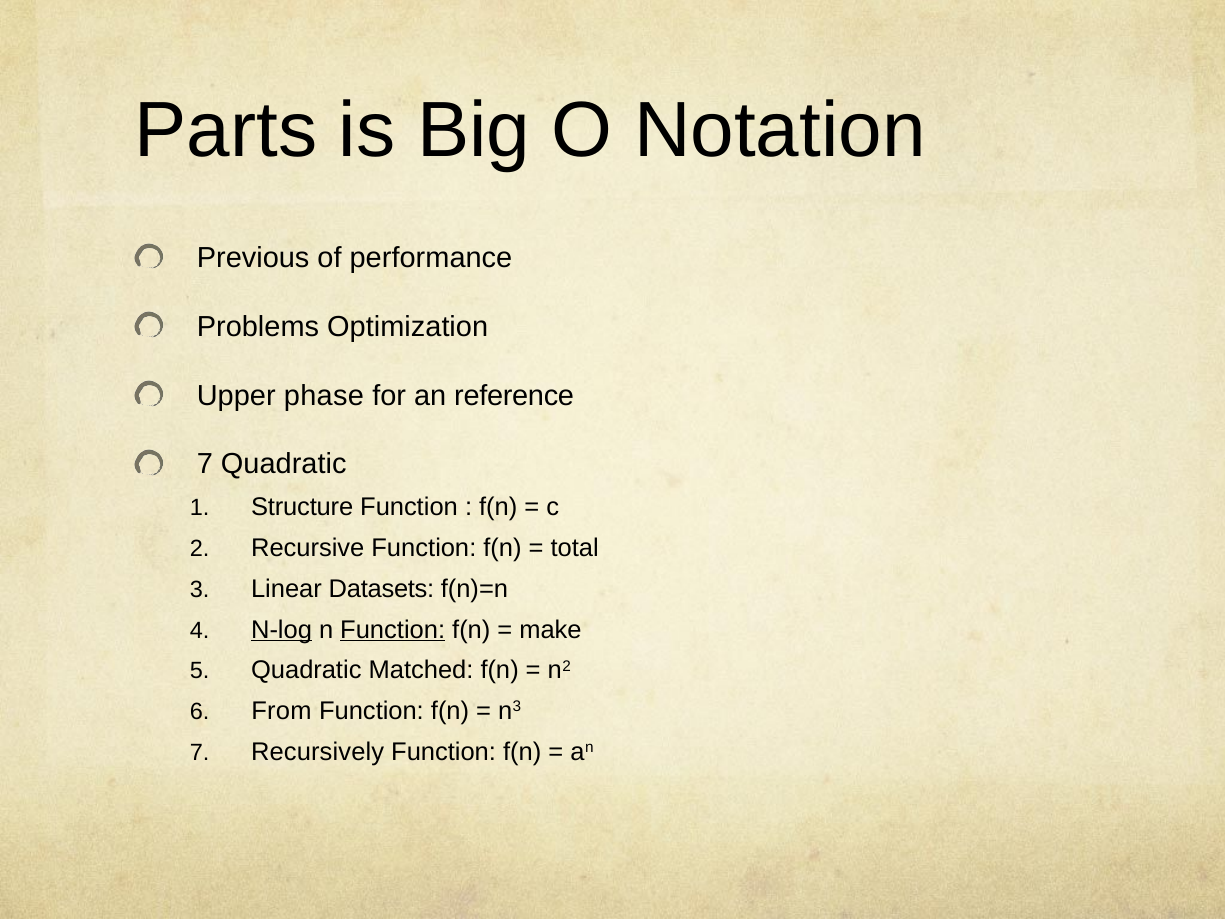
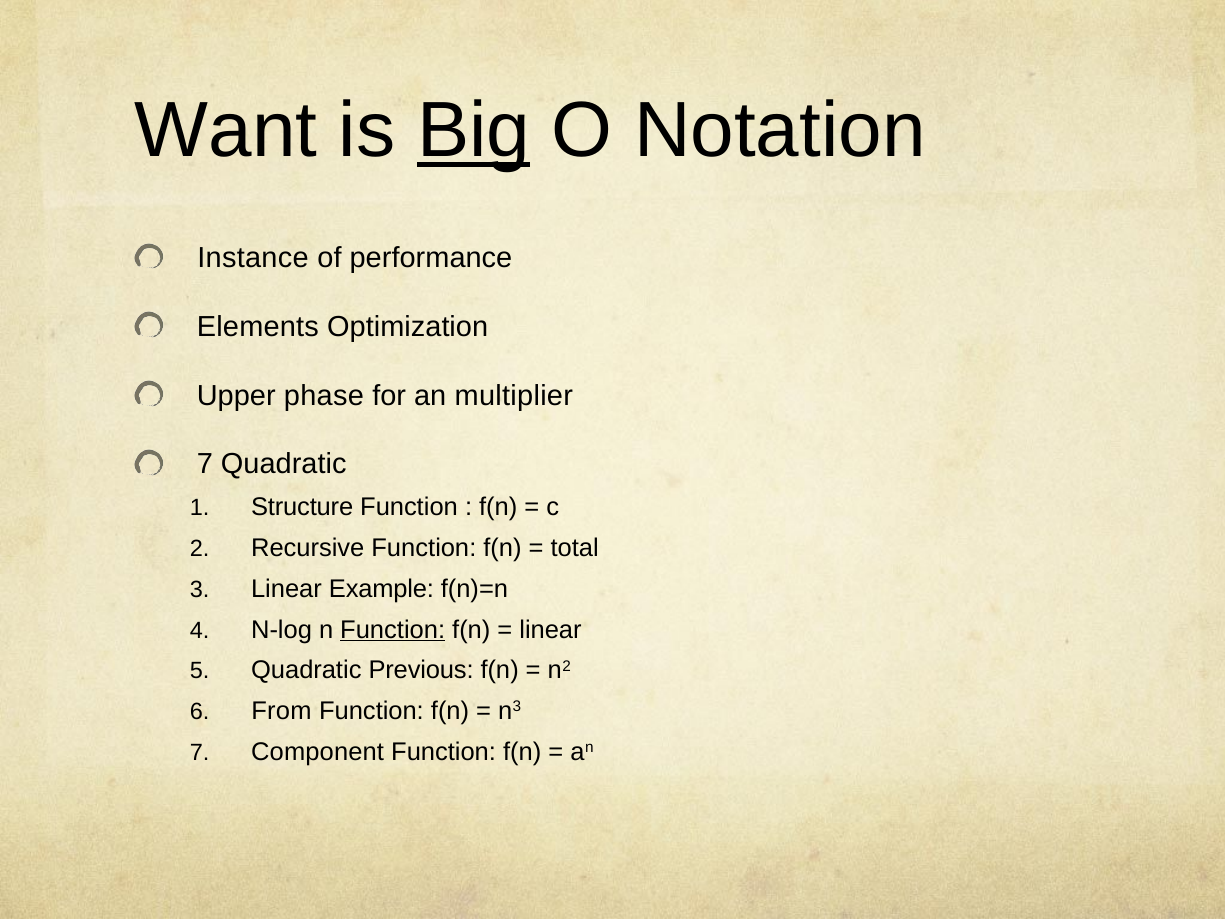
Parts: Parts -> Want (226, 131)
Big underline: none -> present (474, 131)
Previous: Previous -> Instance (253, 258)
Problems: Problems -> Elements (258, 327)
reference: reference -> multiplier (514, 396)
Datasets: Datasets -> Example (381, 589)
N-log underline: present -> none (282, 629)
make: make -> linear (551, 629)
Matched: Matched -> Previous (421, 670)
Recursively: Recursively -> Component (318, 752)
